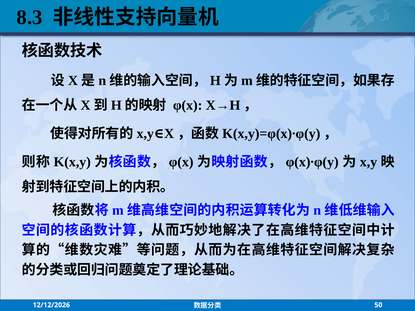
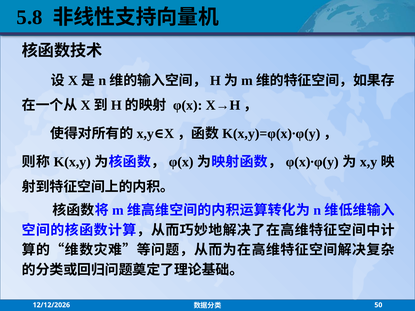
8.3: 8.3 -> 5.8 (30, 17)
